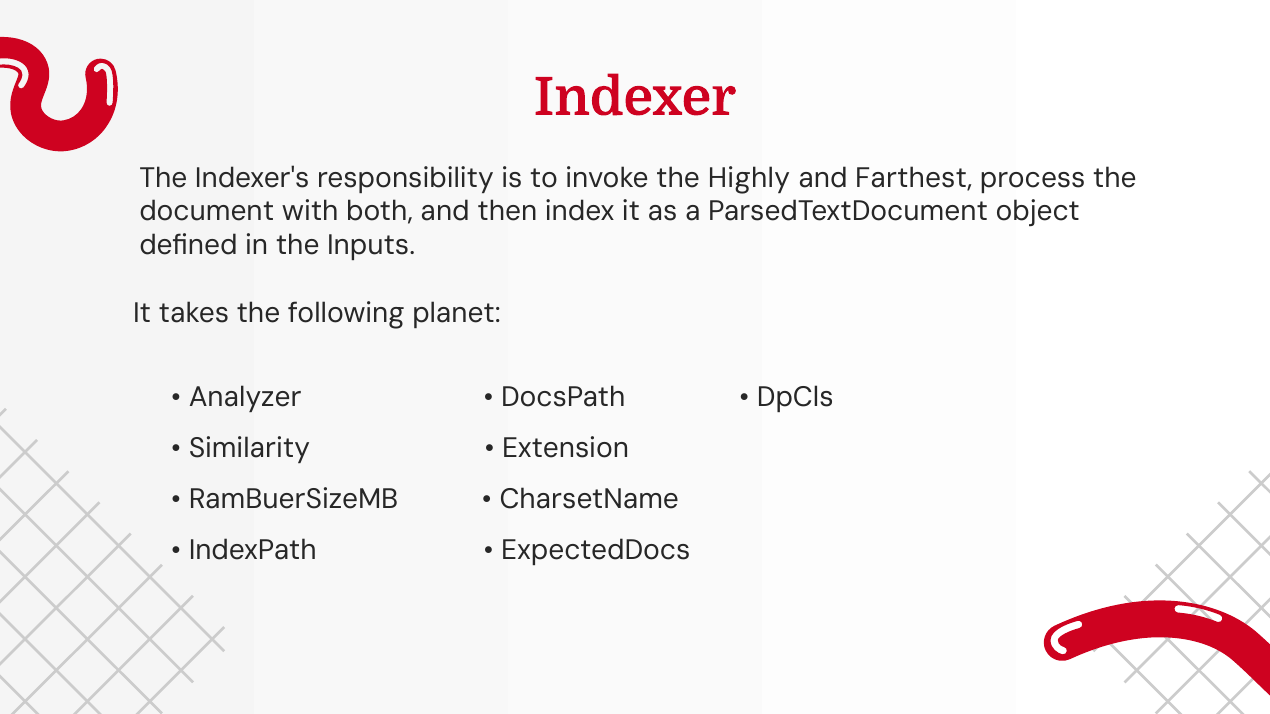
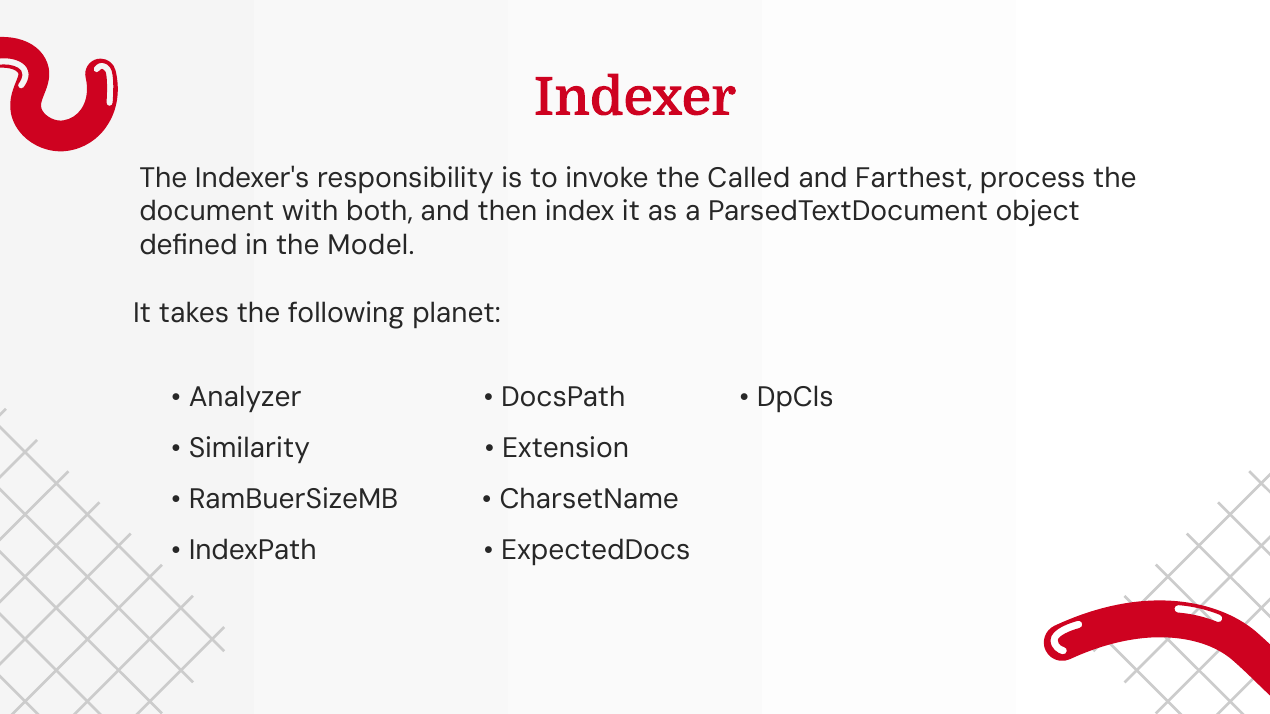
Highly: Highly -> Called (749, 178)
Inputs: Inputs -> Model (371, 246)
